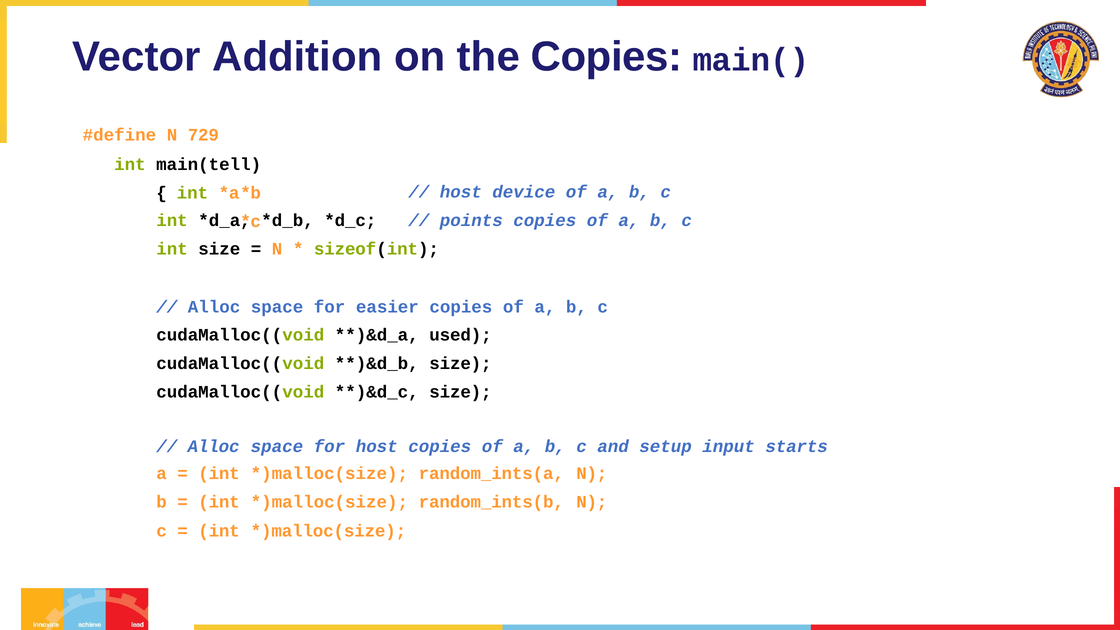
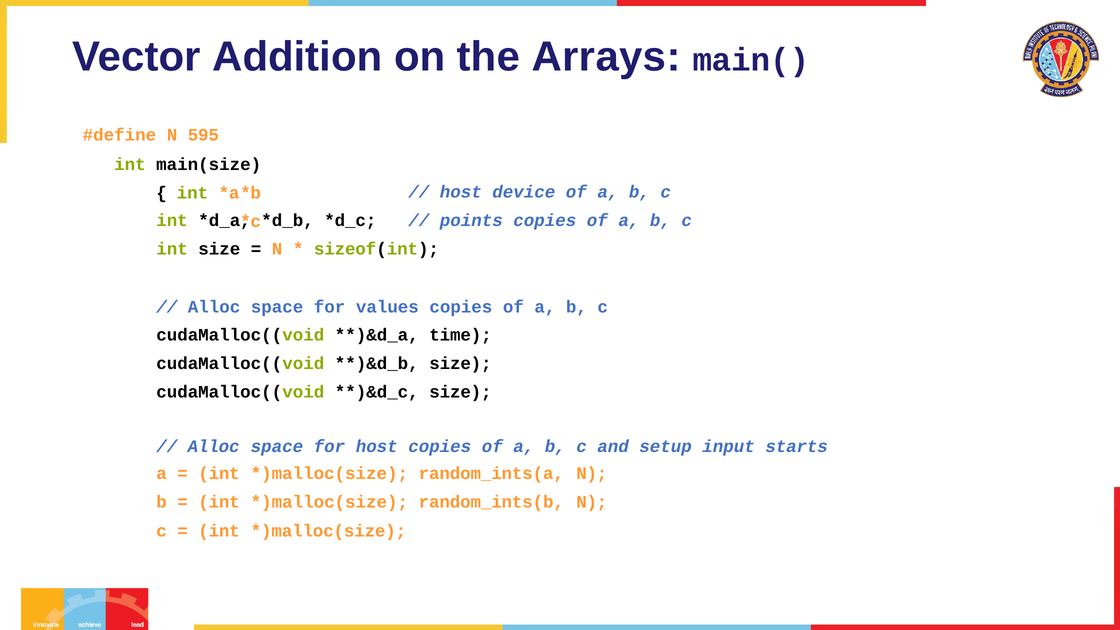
the Copies: Copies -> Arrays (606, 57)
729: 729 -> 595 (203, 135)
main(tell: main(tell -> main(size (209, 165)
easier: easier -> values (387, 307)
used: used -> time (461, 335)
